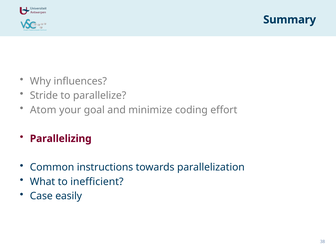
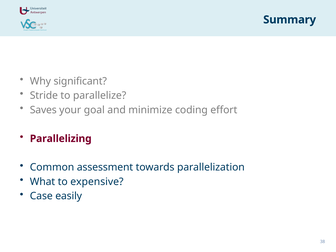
influences: influences -> significant (80, 81)
Atom: Atom -> Saves (43, 110)
instructions: instructions -> assessment (105, 167)
inefficient: inefficient -> expensive (97, 182)
